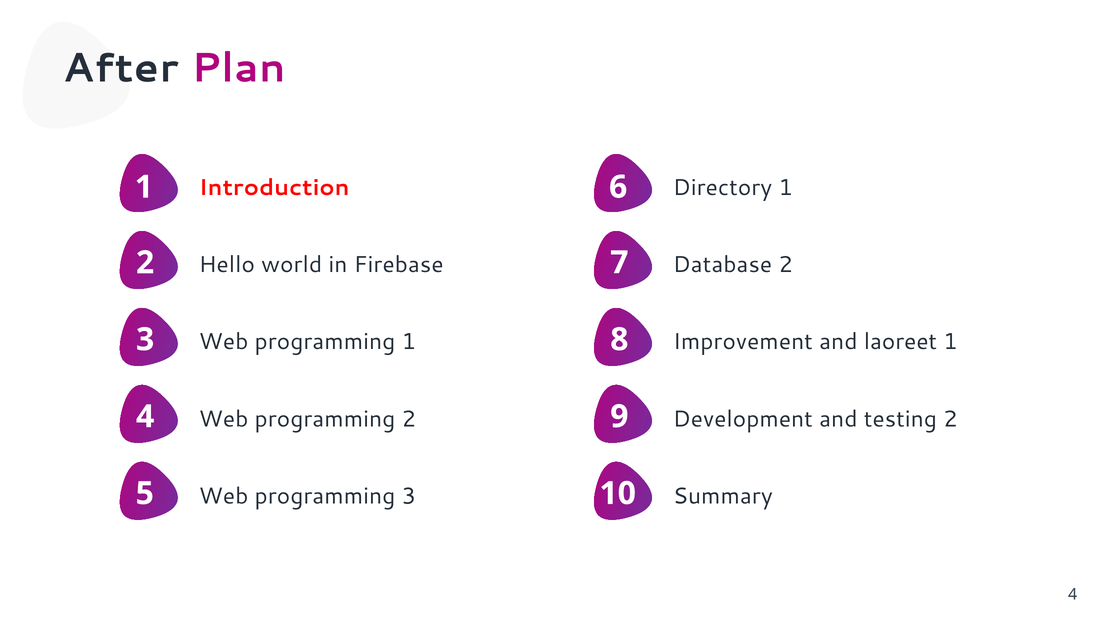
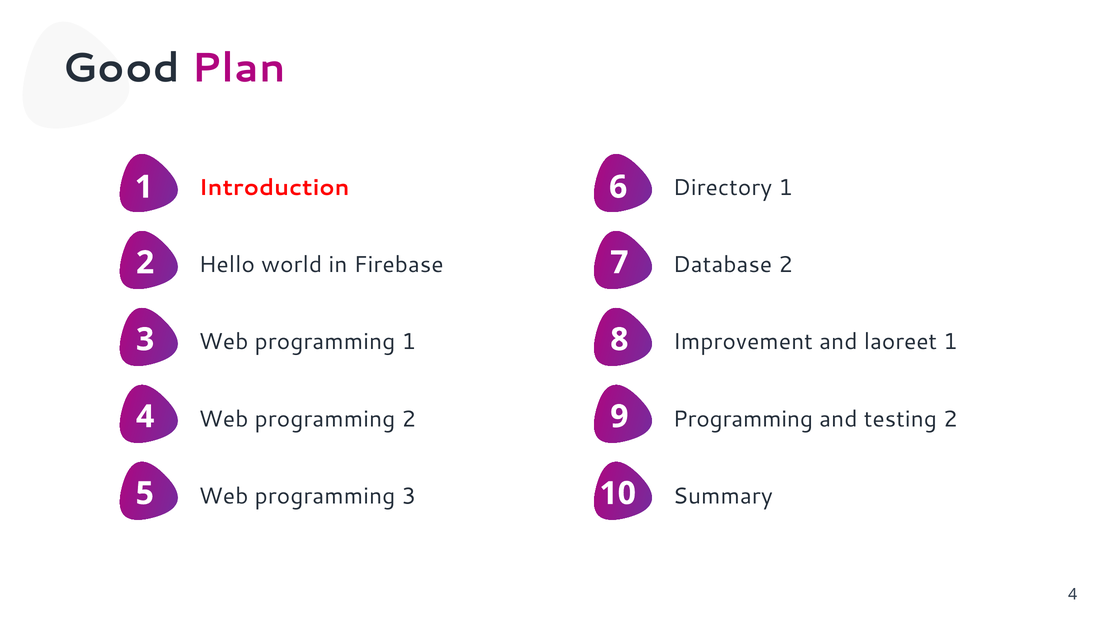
After: After -> Good (121, 68)
Development: Development -> Programming (743, 419)
